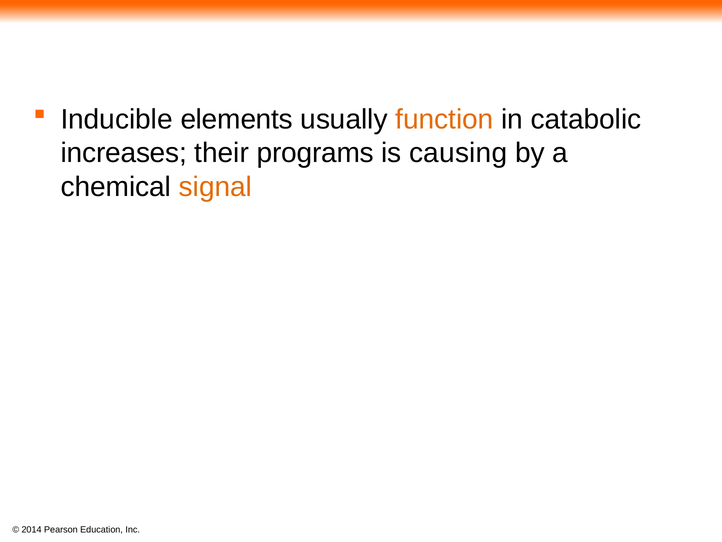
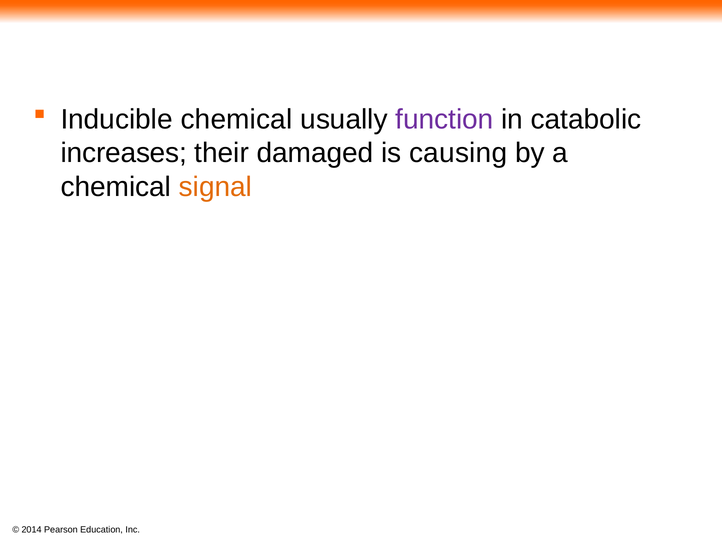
Inducible elements: elements -> chemical (237, 119)
function colour: orange -> purple (444, 119)
programs: programs -> damaged (315, 153)
